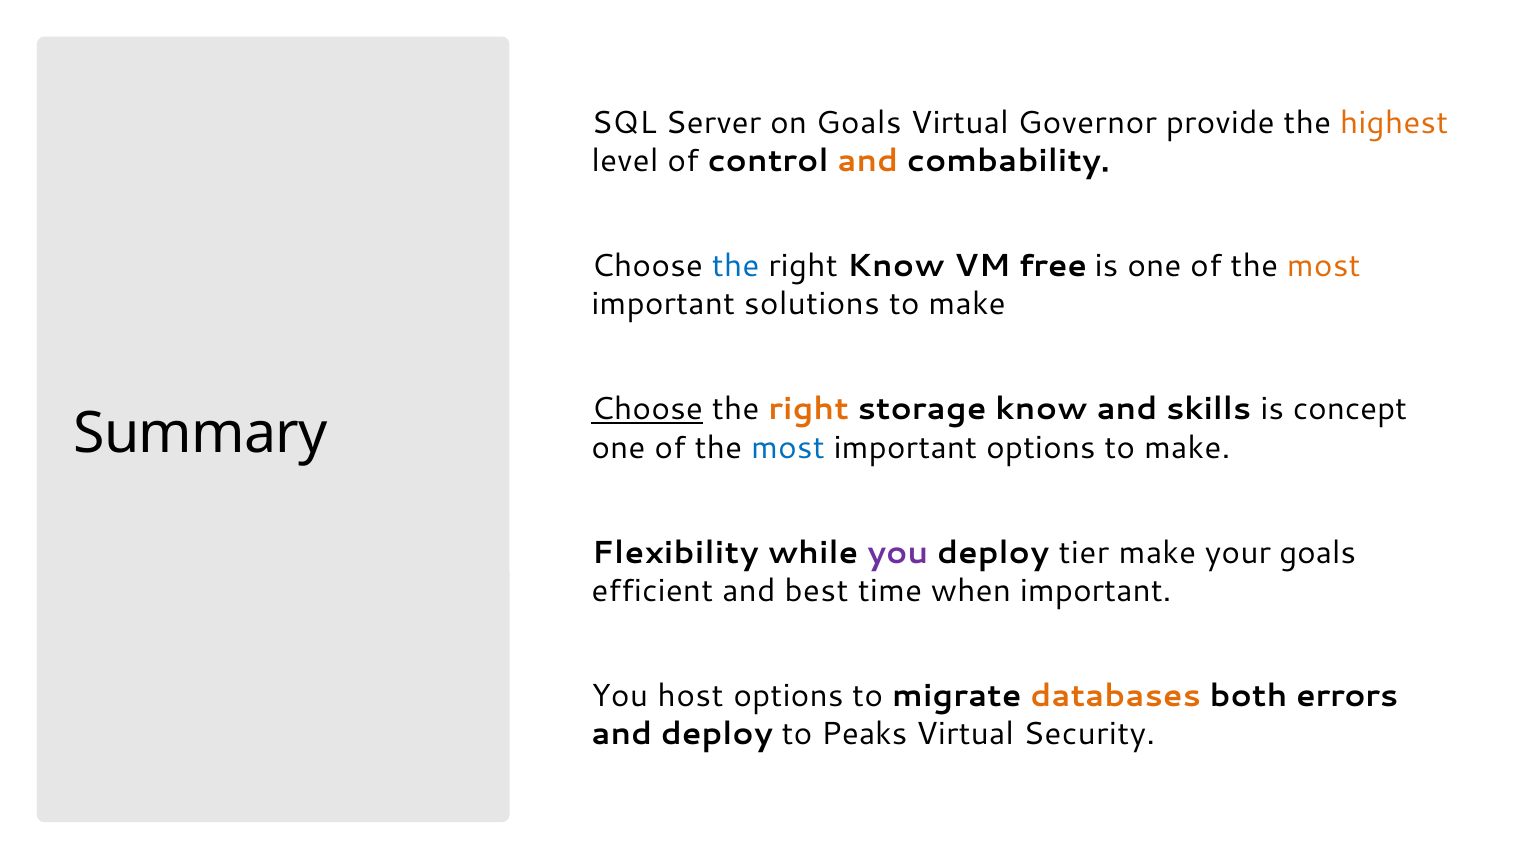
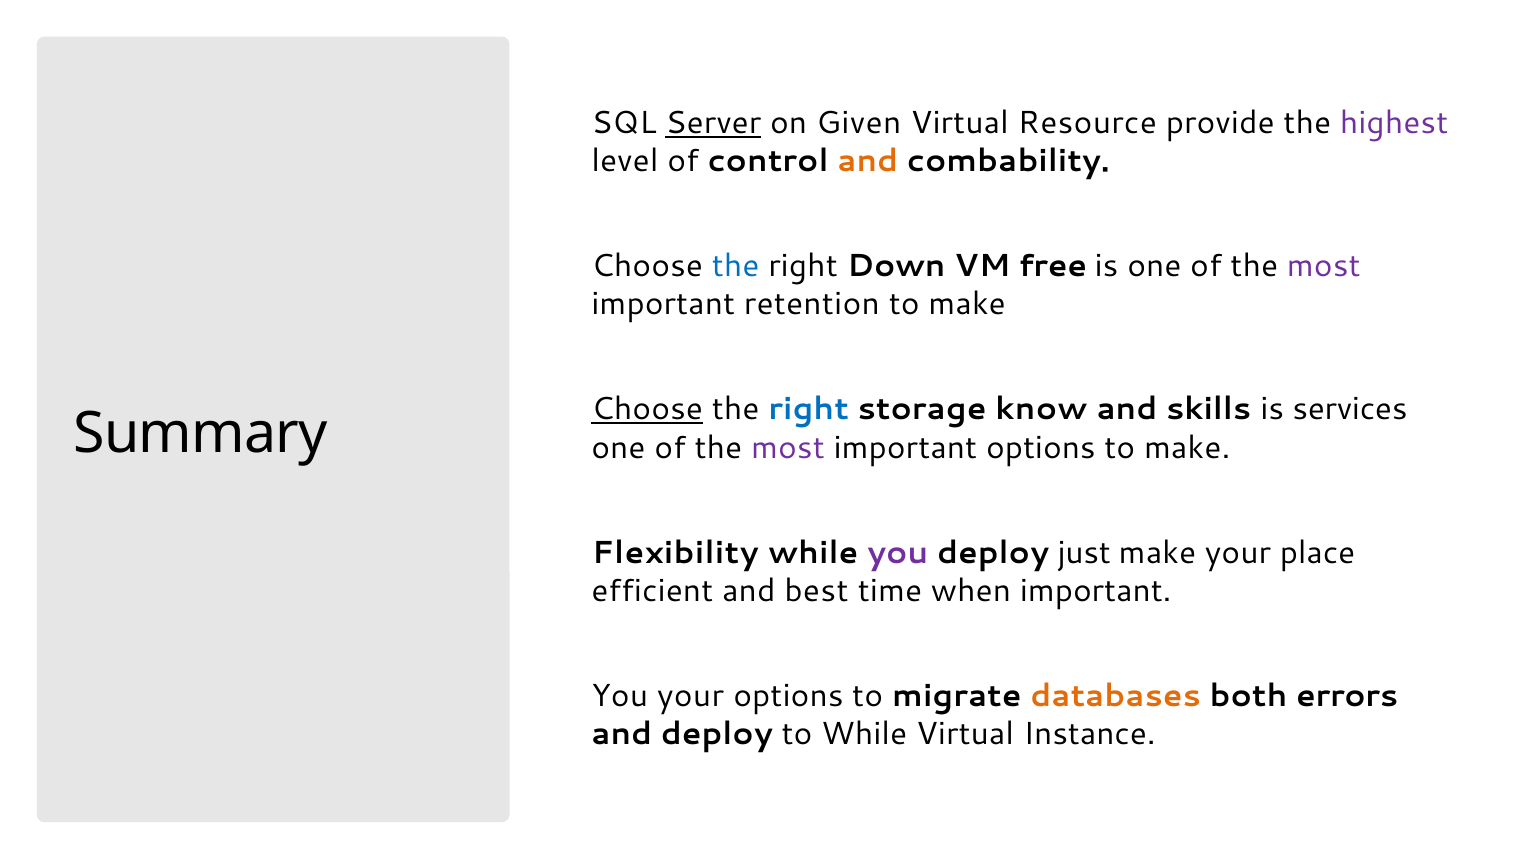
Server underline: none -> present (713, 123)
on Goals: Goals -> Given (859, 123)
Governor: Governor -> Resource (1087, 123)
highest colour: orange -> purple (1394, 123)
right Know: Know -> Down (896, 266)
most colour: orange -> purple (1324, 266)
solutions: solutions -> retention (812, 305)
right colour: orange -> blue (809, 410)
concept: concept -> services (1350, 410)
most colour: blue -> purple (788, 448)
tier: tier -> just (1084, 553)
your goals: goals -> place (1318, 553)
You host: host -> your (691, 696)
to Peaks: Peaks -> While (864, 734)
Security: Security -> Instance (1089, 734)
